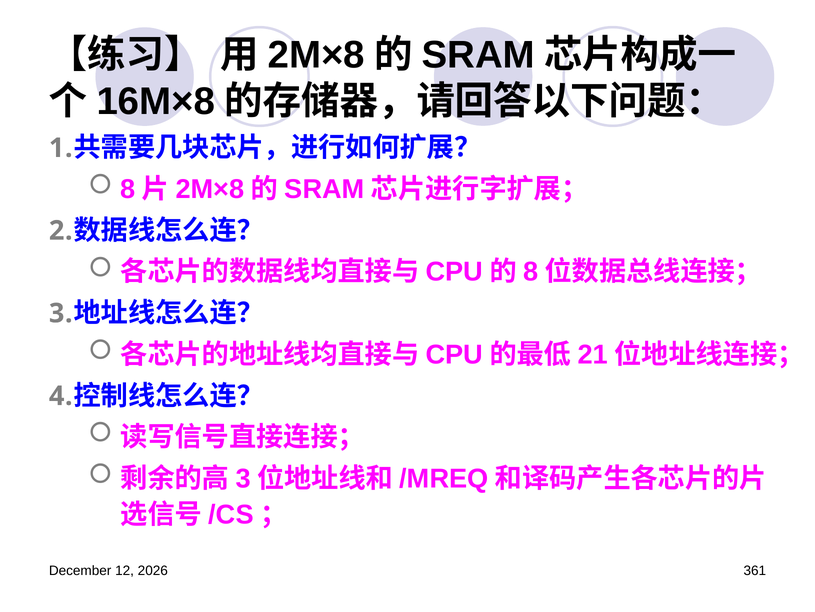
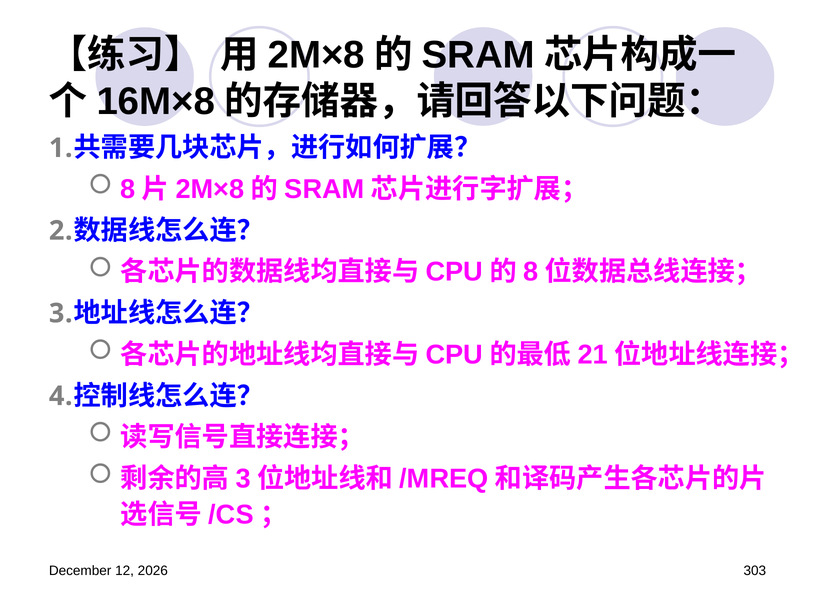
361: 361 -> 303 (755, 570)
